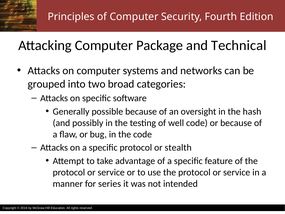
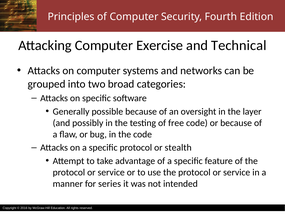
Package: Package -> Exercise (160, 45)
hash: hash -> layer (252, 111)
well: well -> free (176, 123)
